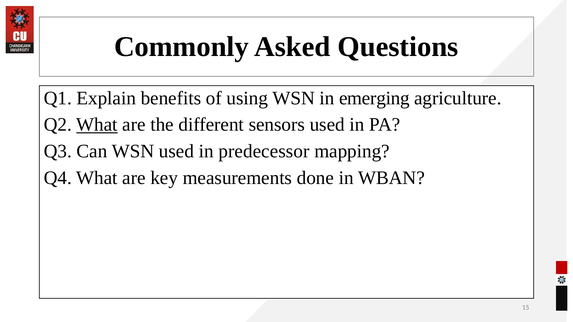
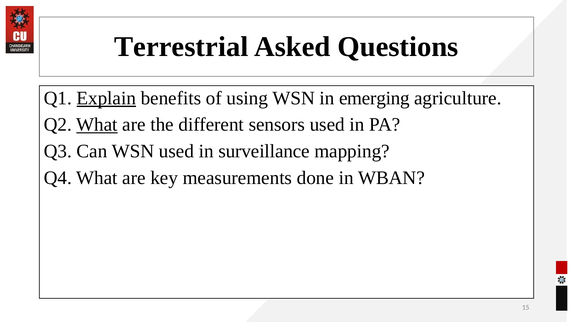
Commonly: Commonly -> Terrestrial (181, 47)
Explain underline: none -> present (106, 98)
predecessor: predecessor -> surveillance (264, 151)
